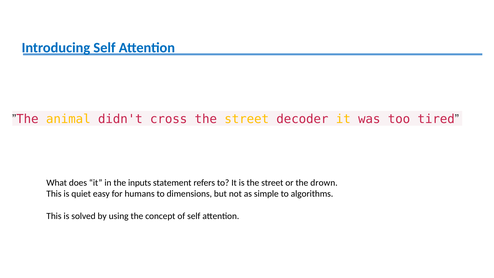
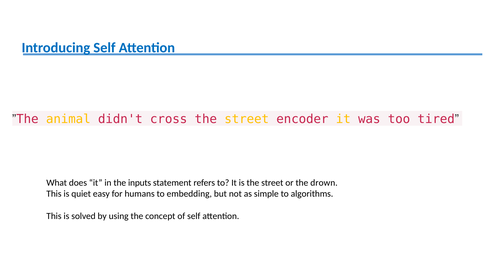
decoder: decoder -> encoder (302, 119)
dimensions: dimensions -> embedding (189, 194)
